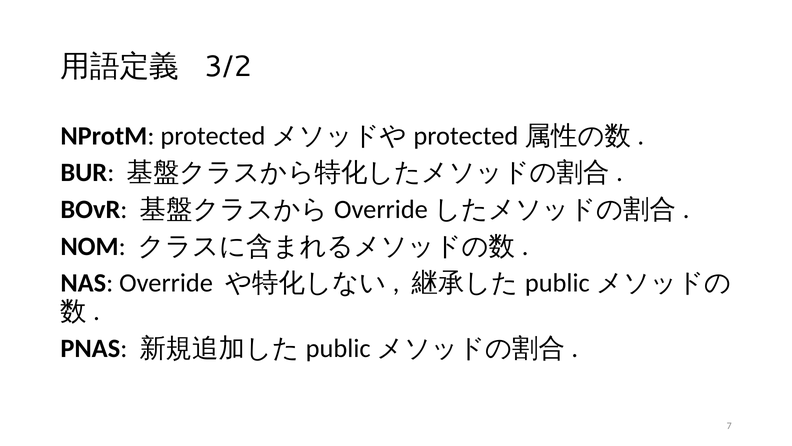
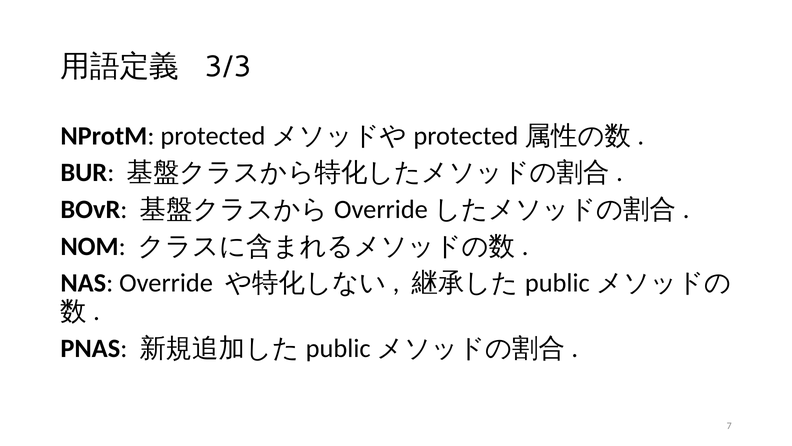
3/2: 3/2 -> 3/3 (228, 67)
